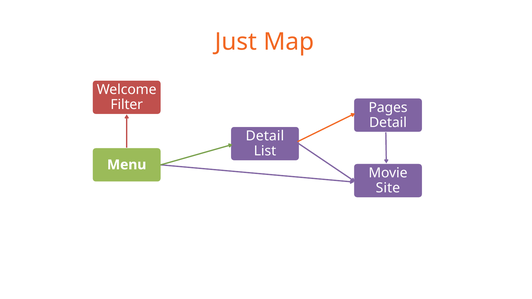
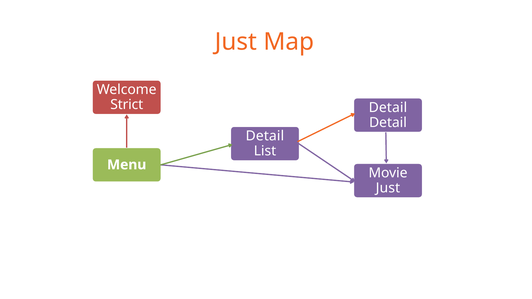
Filter: Filter -> Strict (127, 105)
Pages: Pages -> Detail (388, 108)
Site: Site -> Just (388, 188)
